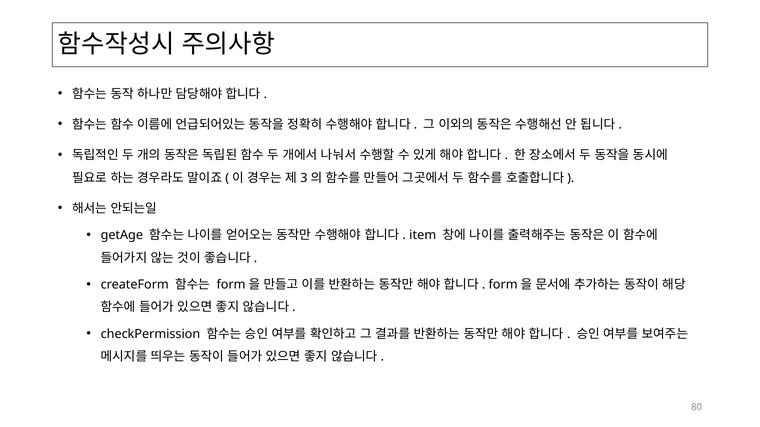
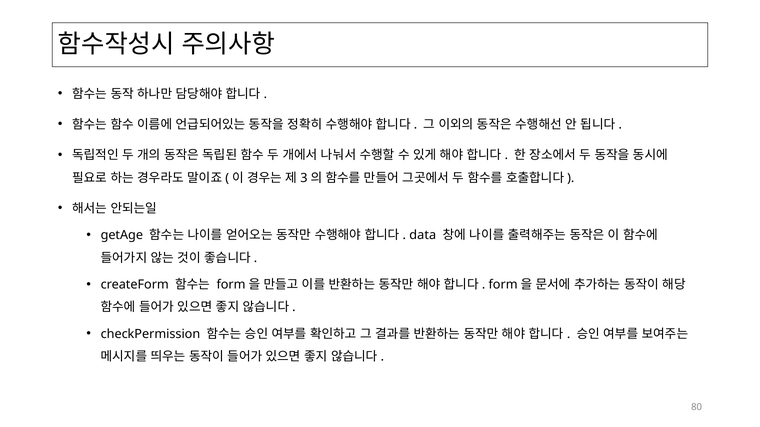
item: item -> data (423, 235)
